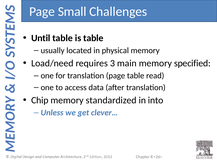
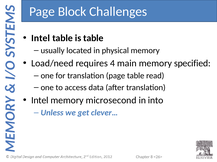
Small: Small -> Block (72, 12)
Until: Until -> Intel (41, 38)
3: 3 -> 4 (112, 64)
Chip: Chip -> Intel (40, 101)
standardized: standardized -> microsecond (111, 101)
